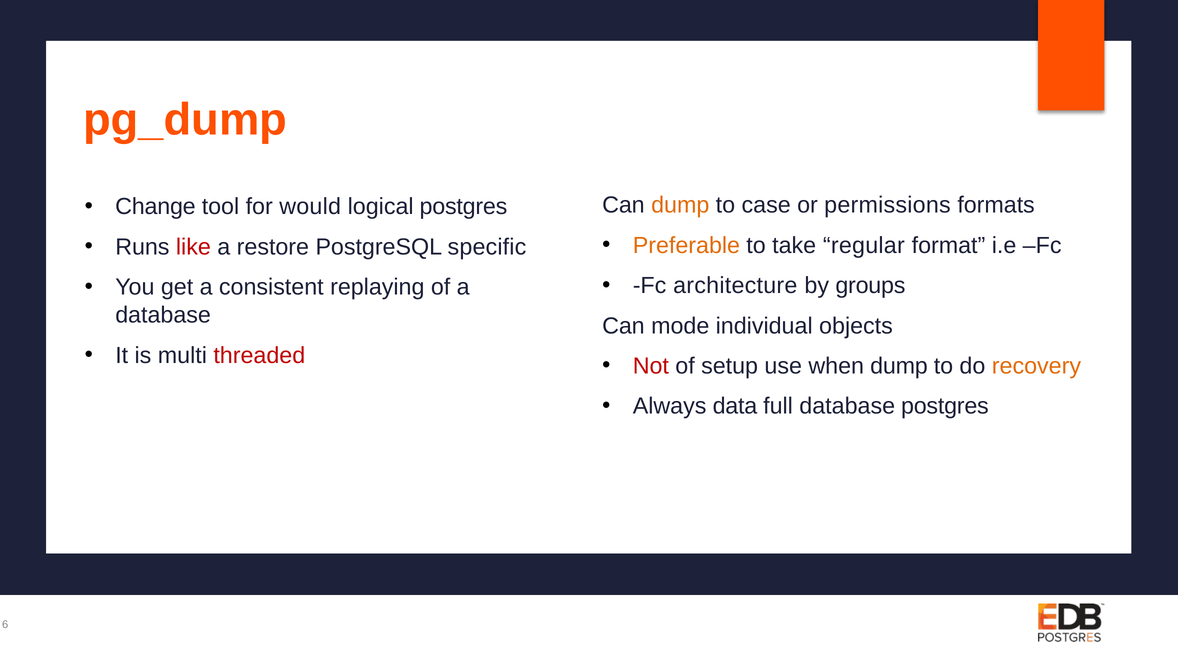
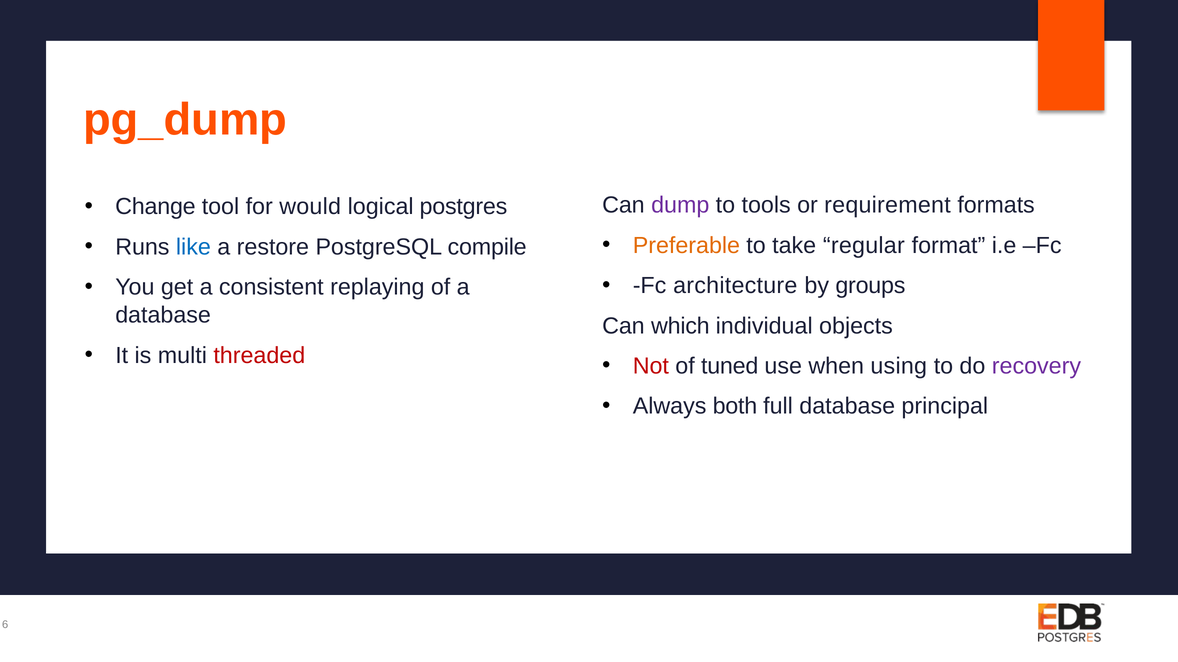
dump colour: orange -> purple (680, 205)
case: case -> tools (766, 205)
permissions: permissions -> requirement (887, 205)
like colour: red -> blue (193, 247)
specific: specific -> compile (487, 247)
mode: mode -> which (680, 326)
setup: setup -> tuned (730, 366)
when dump: dump -> using (899, 366)
recovery colour: orange -> purple (1036, 366)
data: data -> both (735, 407)
database postgres: postgres -> principal (945, 407)
